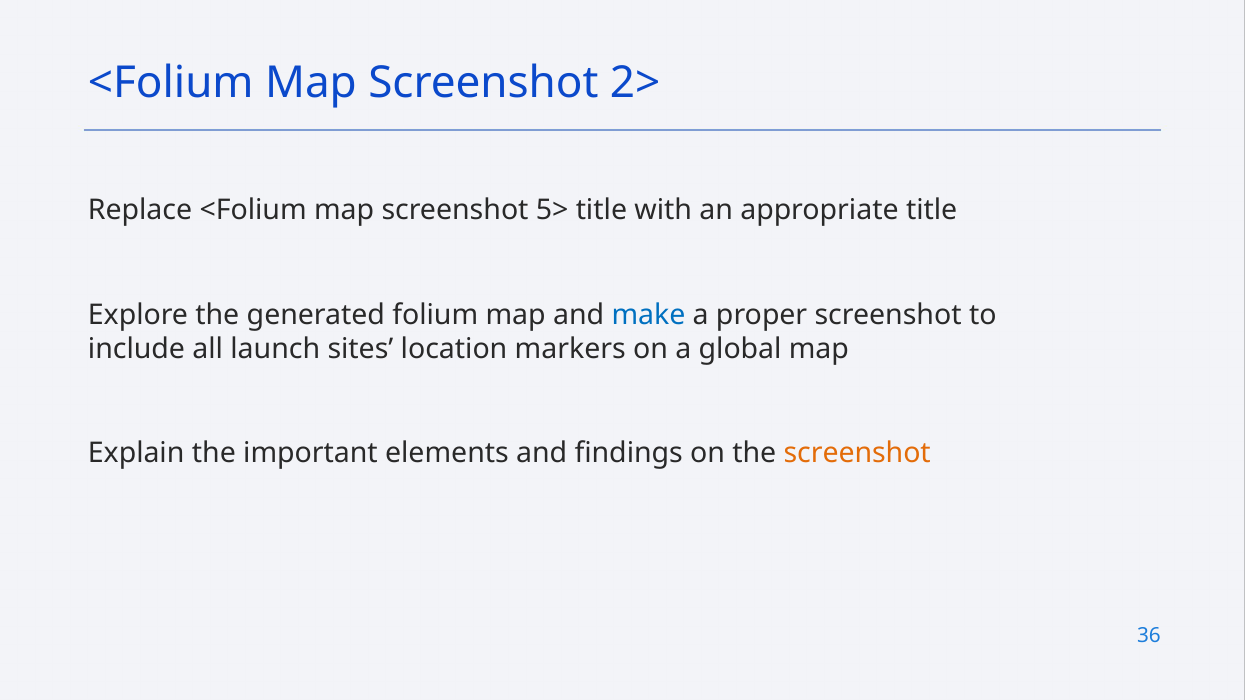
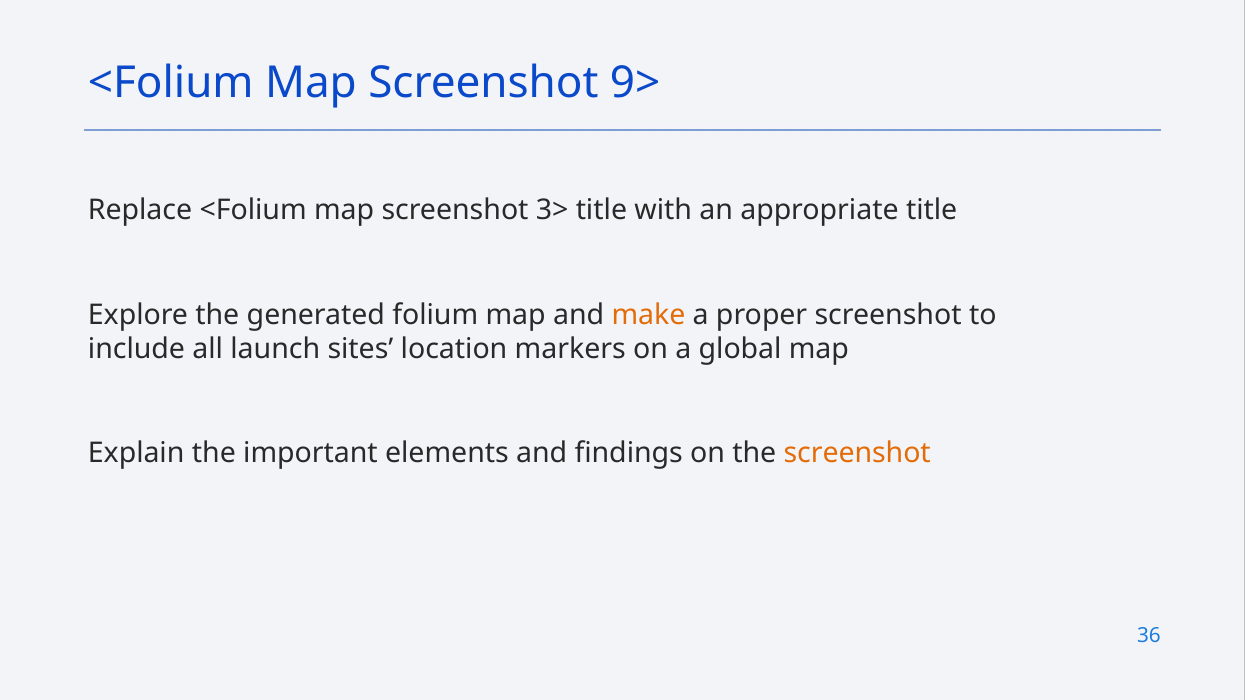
2>: 2> -> 9> (635, 83)
5>: 5> -> 3> (552, 210)
make colour: blue -> orange (648, 315)
